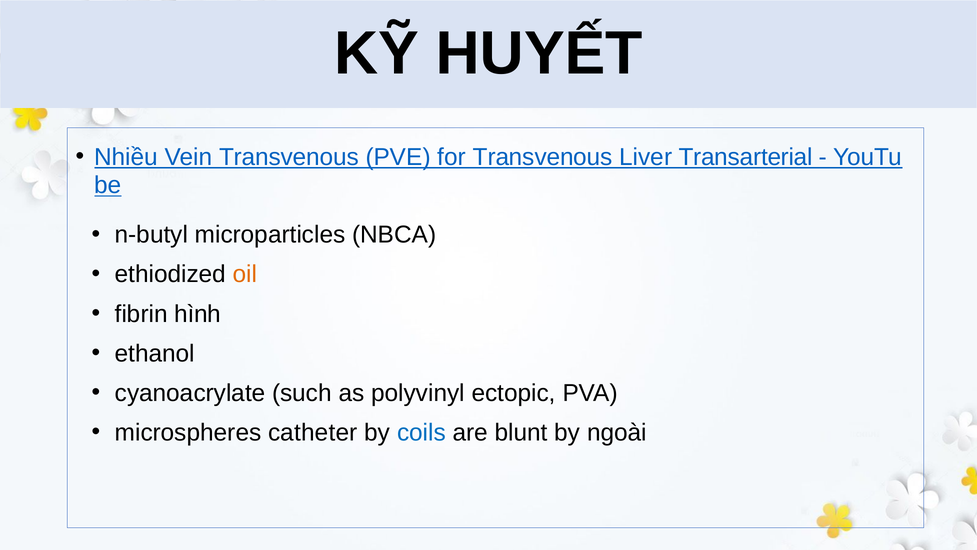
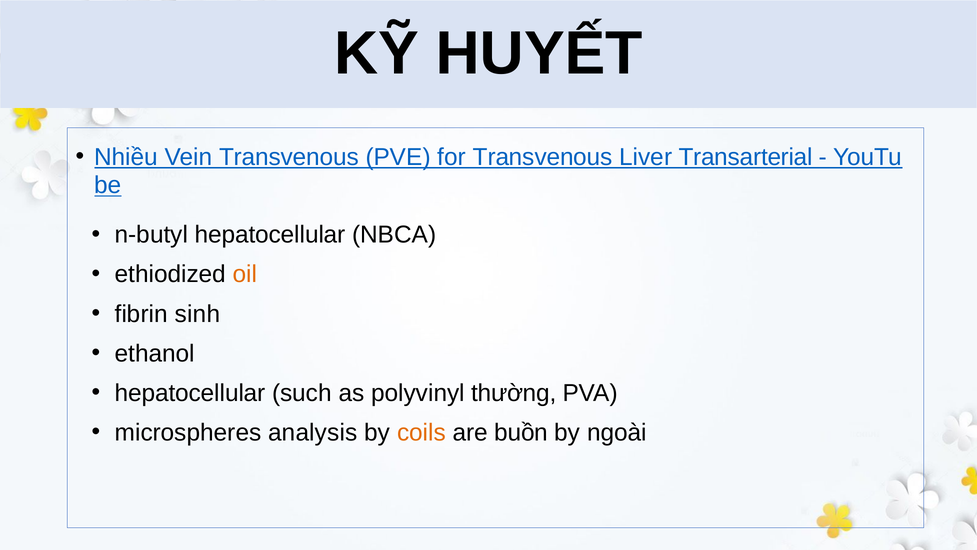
n-butyl microparticles: microparticles -> hepatocellular (270, 235)
hình: hình -> sinh (197, 314)
cyanoacrylate: cyanoacrylate -> hepatocellular (190, 393)
ectopic: ectopic -> thường (514, 393)
catheter: catheter -> analysis (313, 432)
coils colour: blue -> orange (421, 432)
blunt: blunt -> buồn (521, 432)
